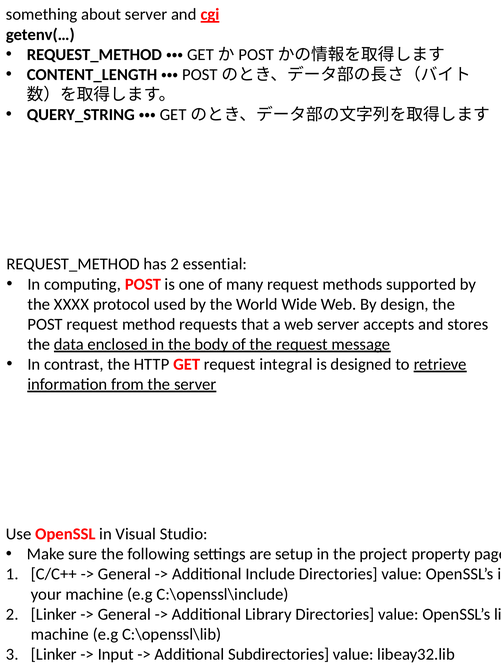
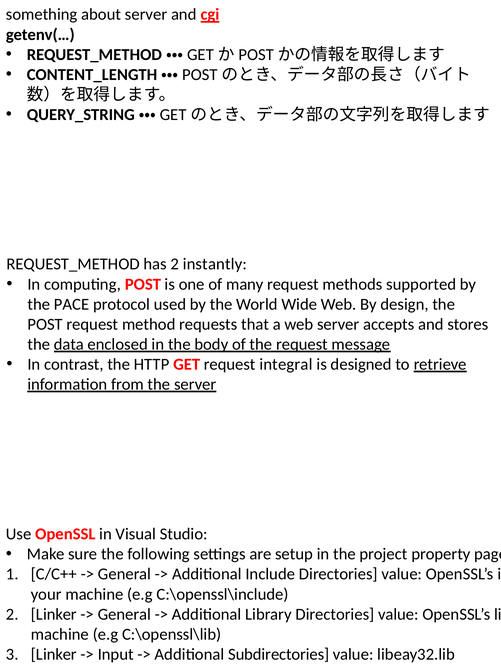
essential: essential -> instantly (215, 264)
XXXX: XXXX -> PACE (72, 304)
